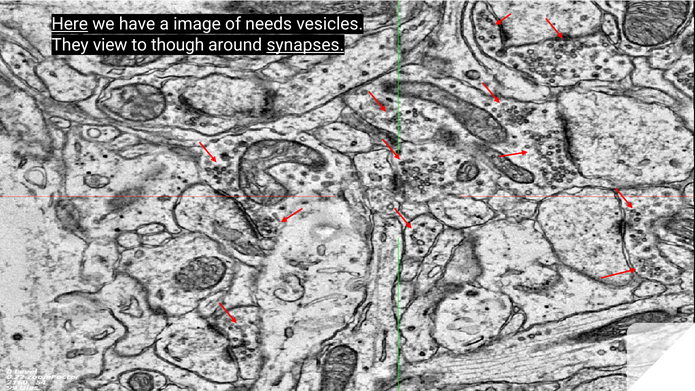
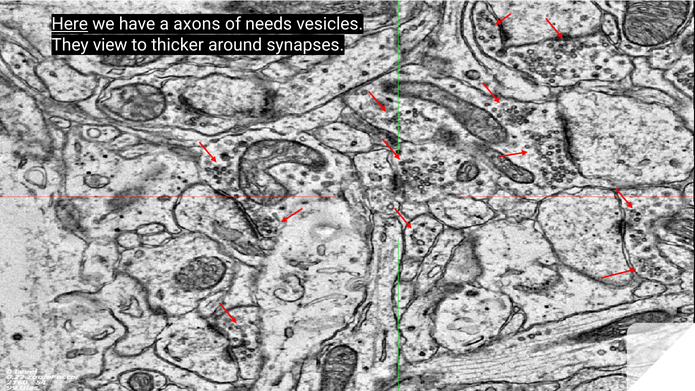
image: image -> axons (197, 24)
though: though -> thicker (178, 45)
synapses underline: present -> none (305, 45)
